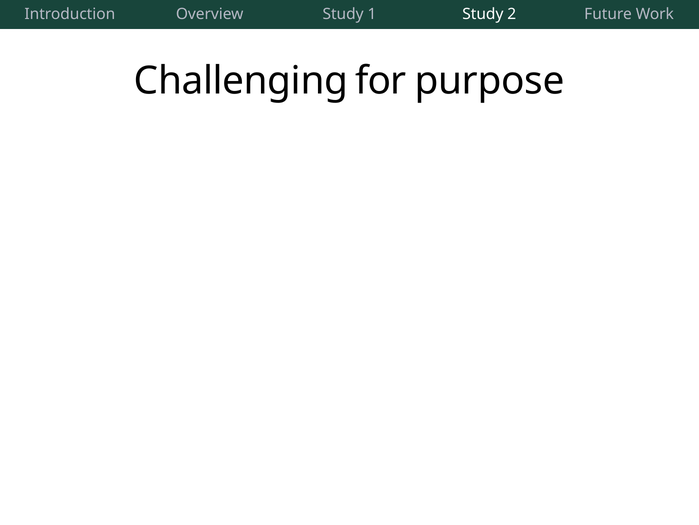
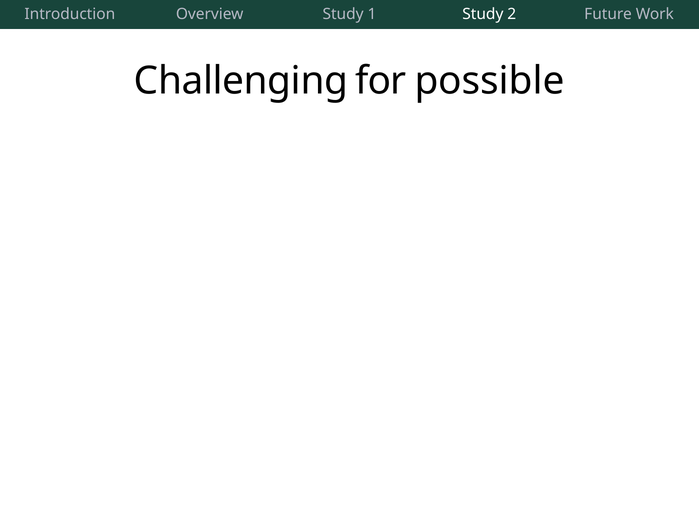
purpose: purpose -> possible (490, 81)
